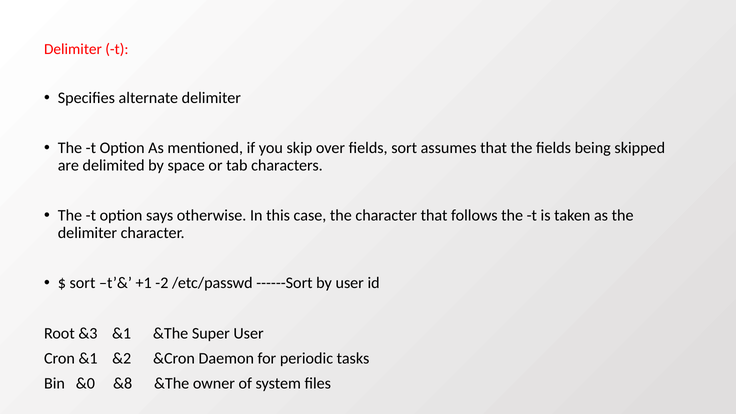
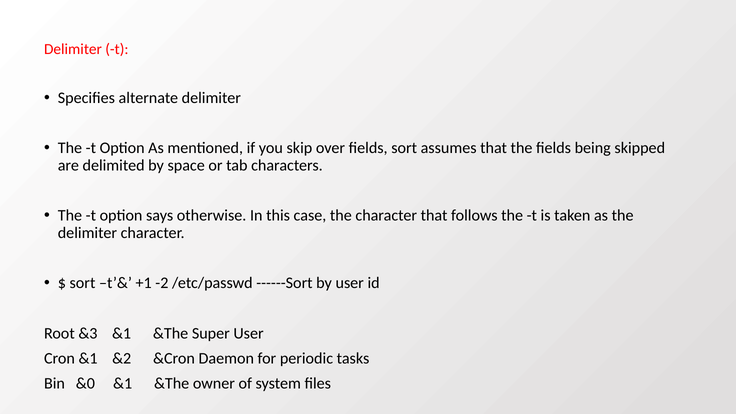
&0 &8: &8 -> &1 (123, 383)
